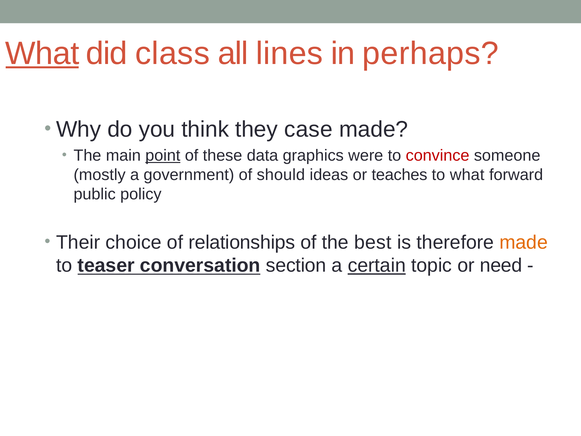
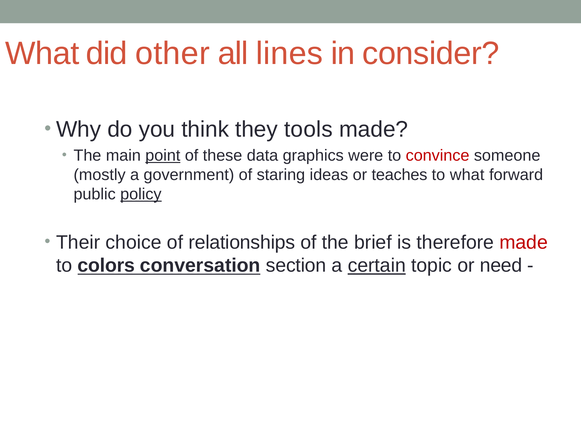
What underline: present -> none (42, 53)
class: class -> other (172, 53)
perhaps: perhaps -> consider (431, 53)
case: case -> tools (308, 129)
should: should -> staring (281, 175)
policy underline: none -> present (141, 194)
best: best -> brief (373, 242)
made colour: orange -> red (524, 242)
teaser: teaser -> colors (106, 265)
